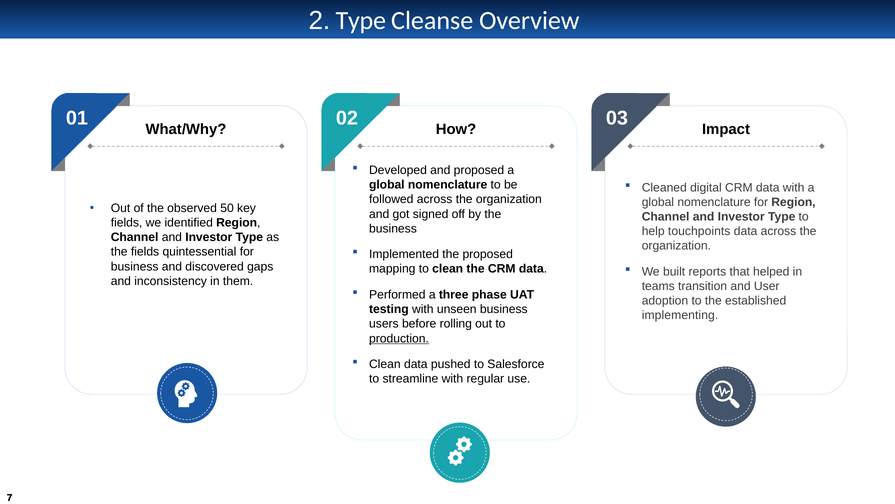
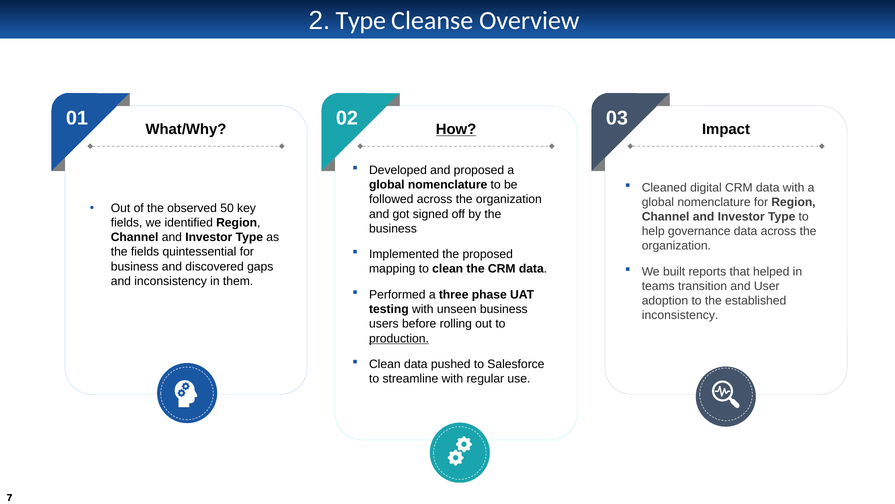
How underline: none -> present (456, 129)
touchpoints: touchpoints -> governance (699, 231)
implementing: implementing -> inconsistency (680, 315)
